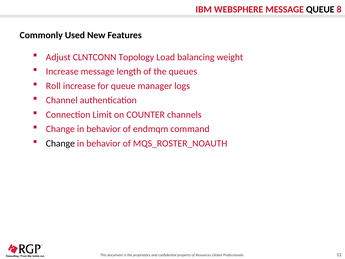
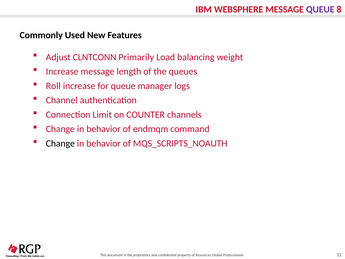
QUEUE colour: black -> purple (320, 10)
Topology: Topology -> Primarily (136, 57)
MQS_ROSTER_NOAUTH: MQS_ROSTER_NOAUTH -> MQS_SCRIPTS_NOAUTH (180, 143)
